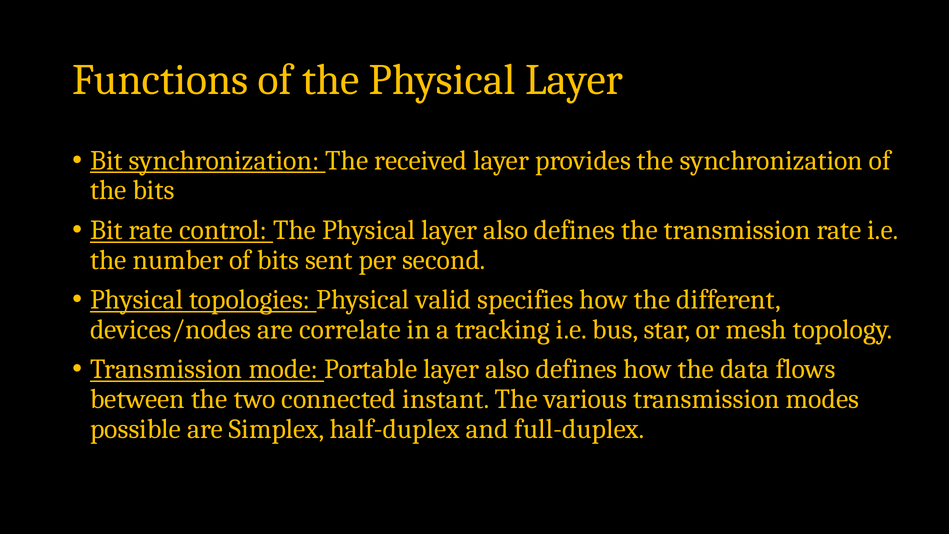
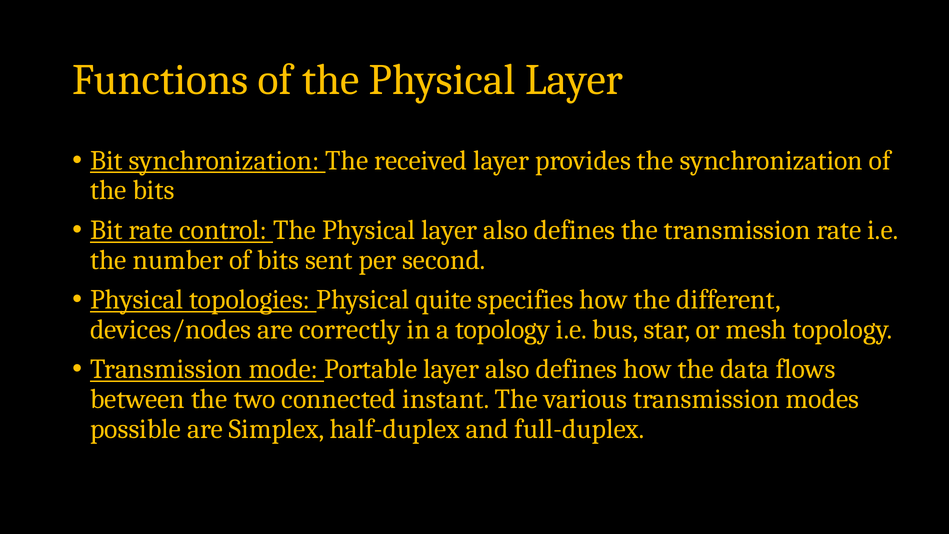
valid: valid -> quite (444, 300)
correlate: correlate -> correctly (350, 329)
a tracking: tracking -> topology (503, 329)
